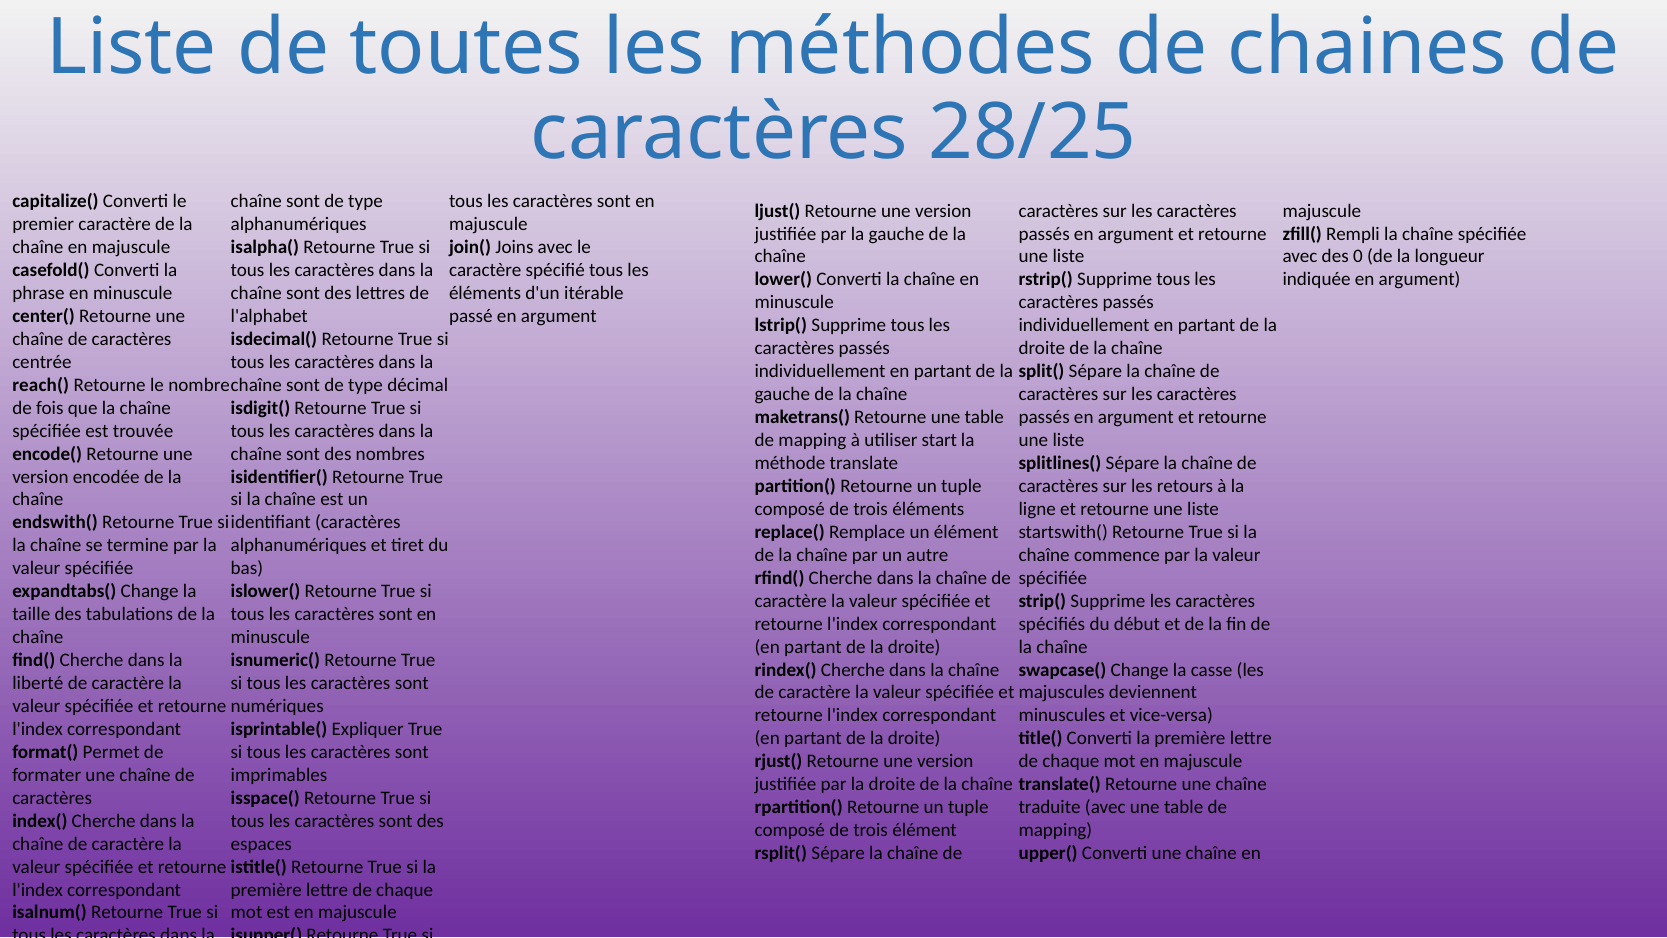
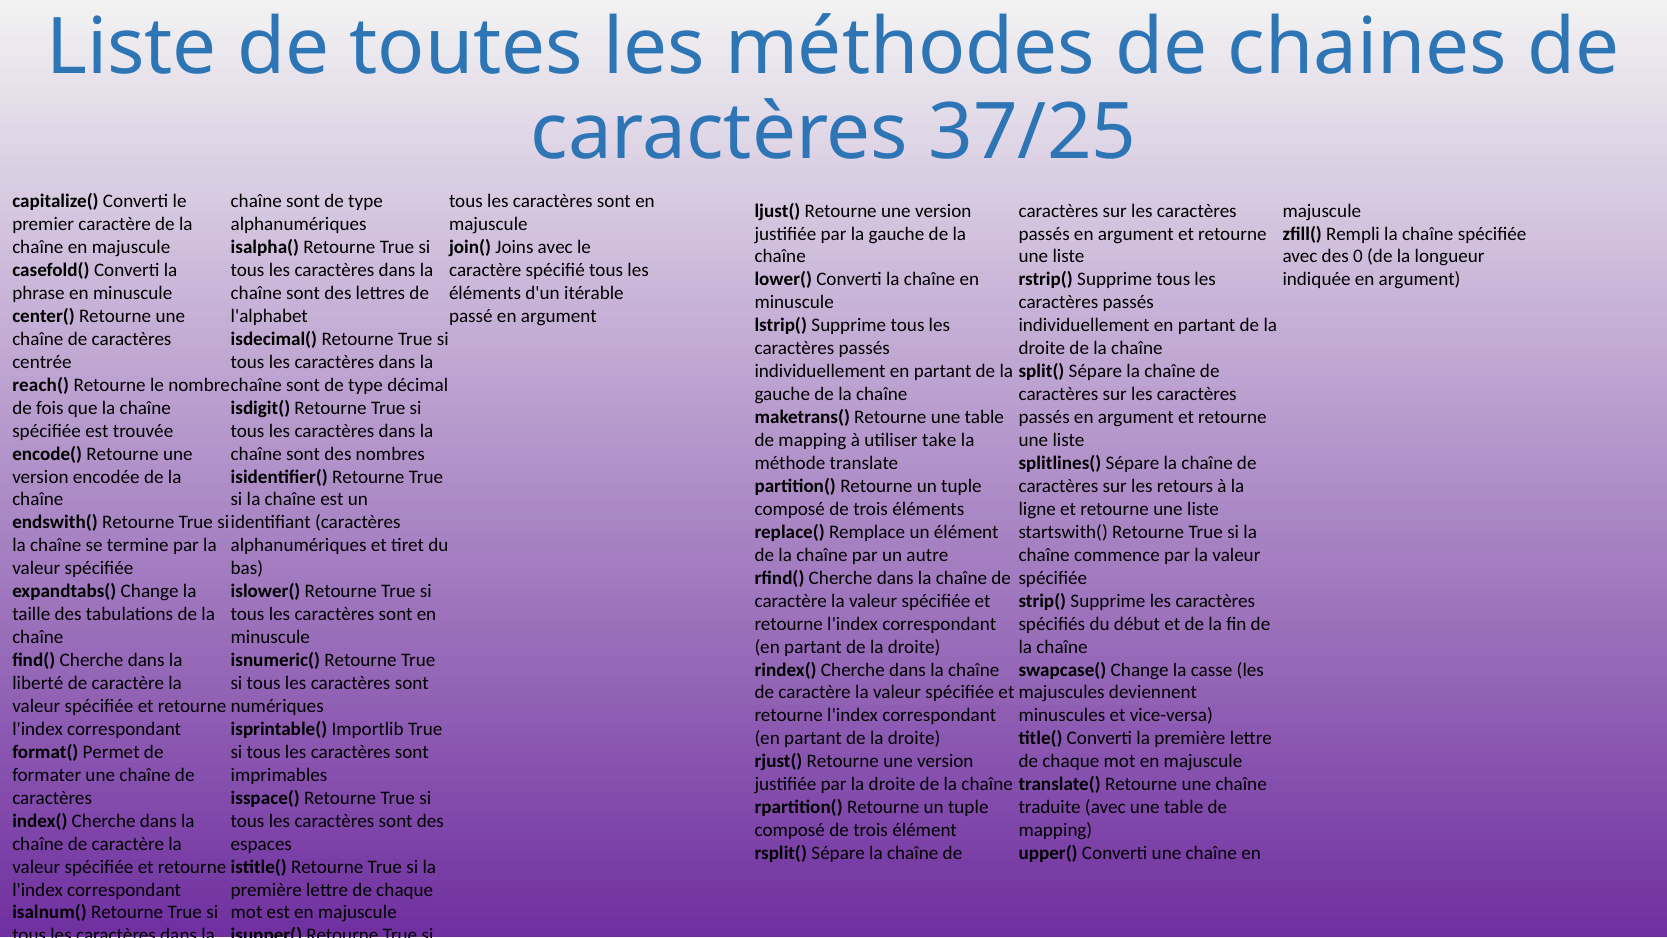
28/25: 28/25 -> 37/25 (1032, 132)
start: start -> take (939, 440)
Expliquer: Expliquer -> Importlib (368, 729)
